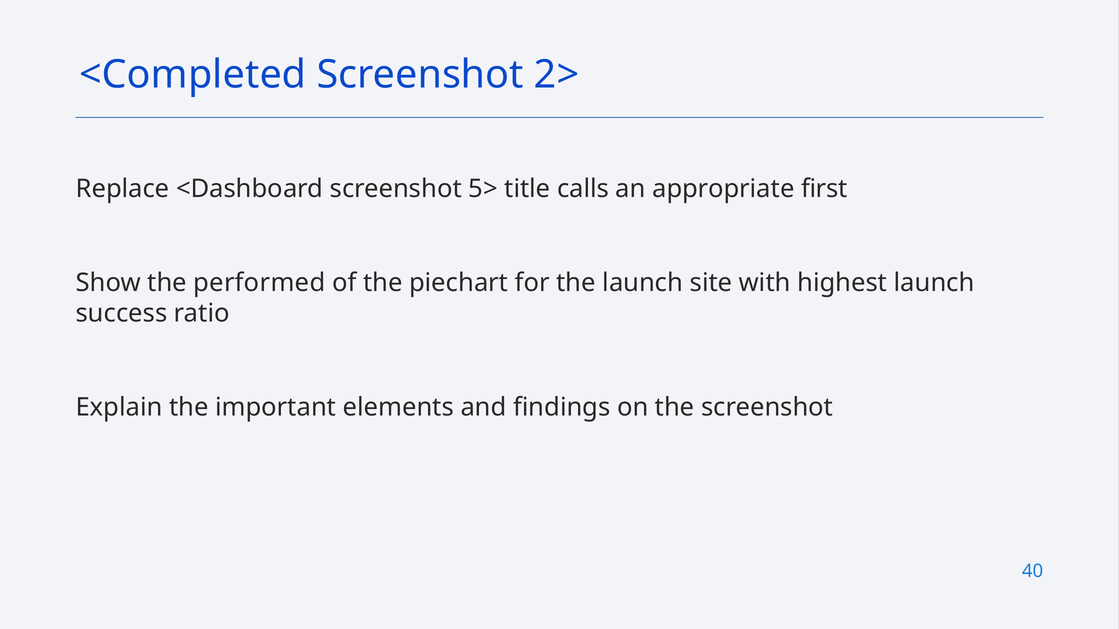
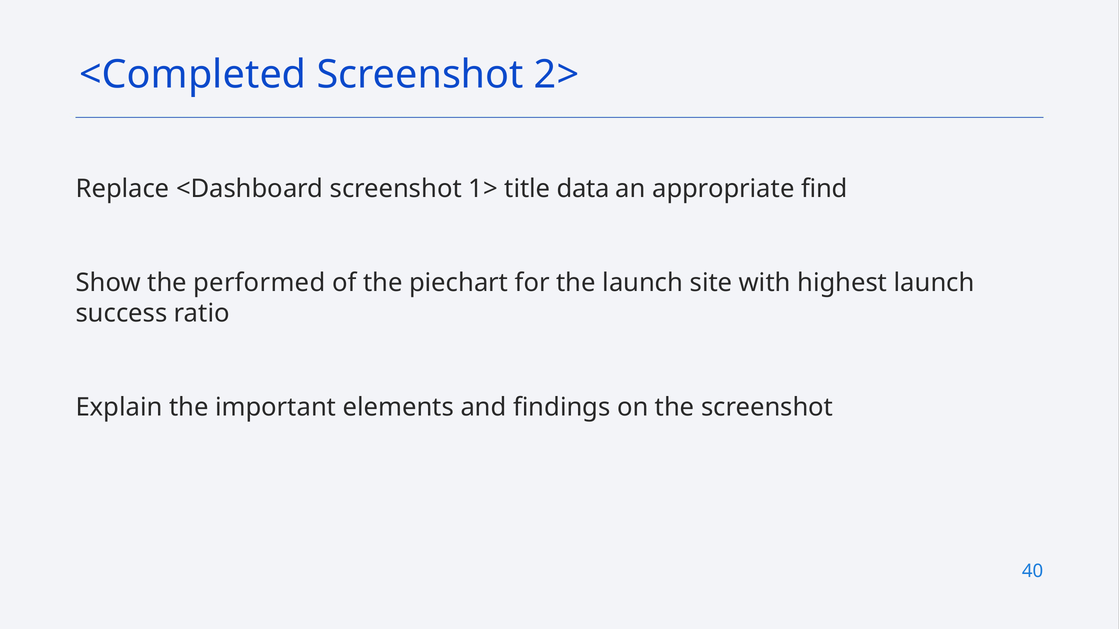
5>: 5> -> 1> (483, 189)
calls: calls -> data (583, 189)
first: first -> find (824, 189)
